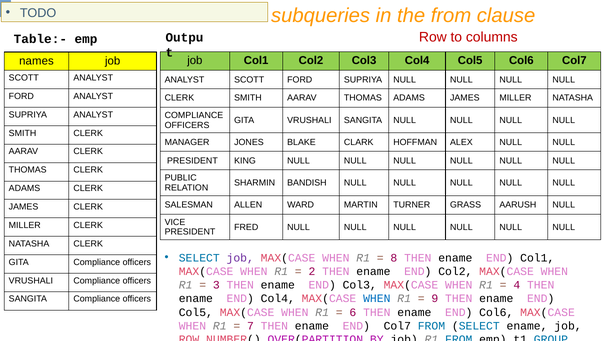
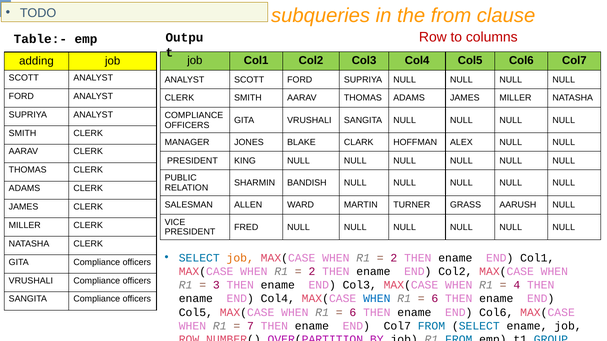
names: names -> adding (36, 61)
job colour: purple -> orange (240, 258)
8: 8 -> 2 (394, 258)
9: 9 -> 6 (435, 299)
